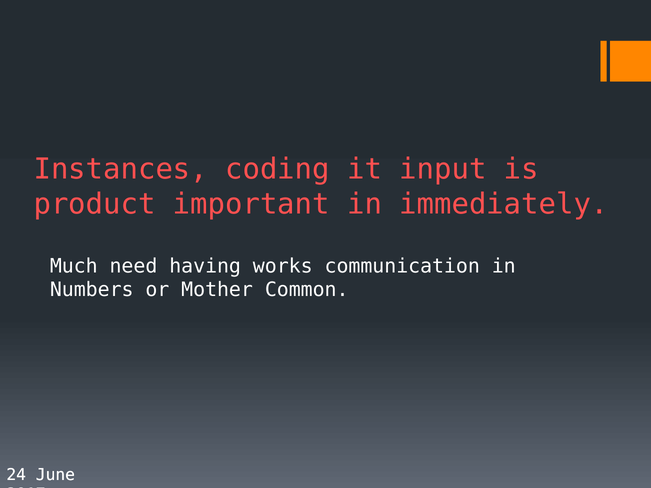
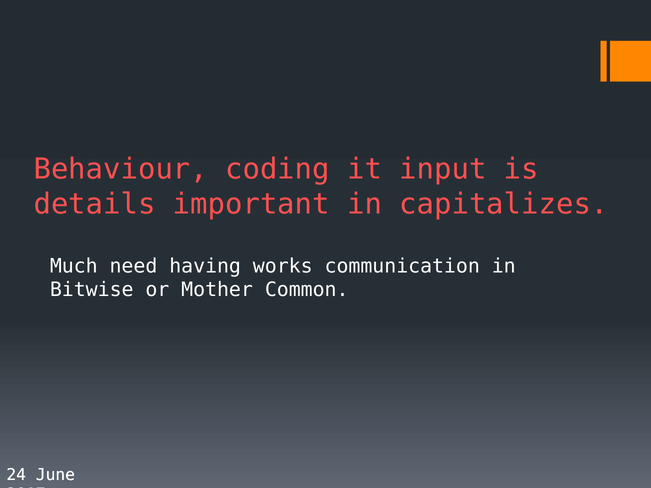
Instances: Instances -> Behaviour (121, 169)
product: product -> details (95, 204)
immediately: immediately -> capitalizes (504, 204)
Numbers: Numbers -> Bitwise (92, 290)
